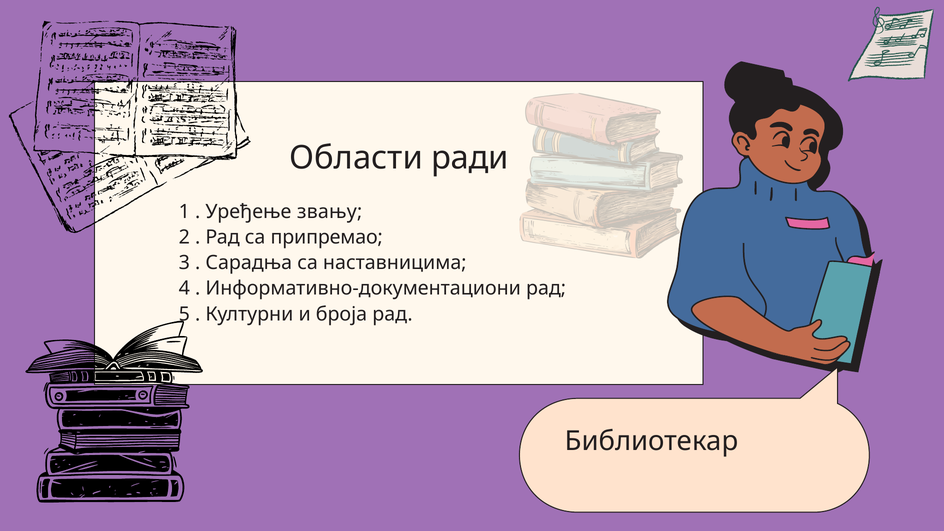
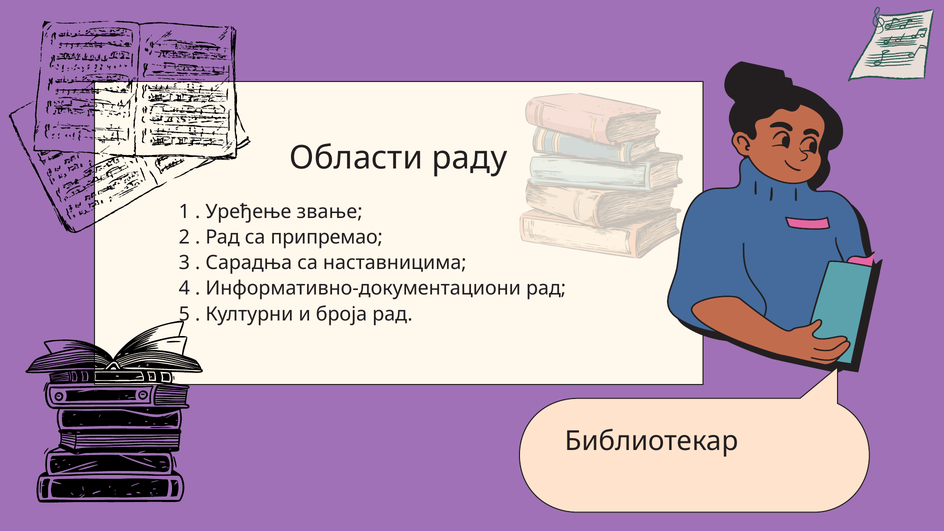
ради: ради -> раду (470, 158)
звању: звању -> звање (330, 212)
